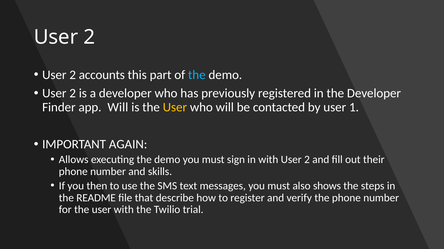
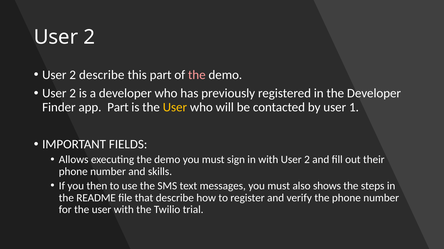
2 accounts: accounts -> describe (102, 75)
the colour: light blue -> pink (197, 75)
app Will: Will -> Part (118, 108)
AGAIN: AGAIN -> FIELDS (128, 145)
